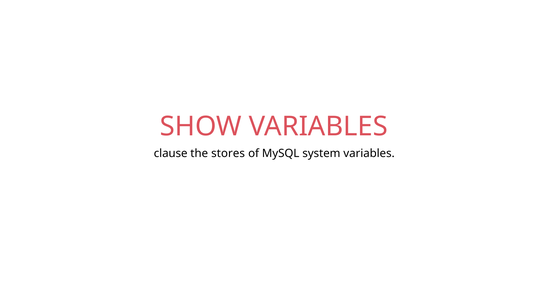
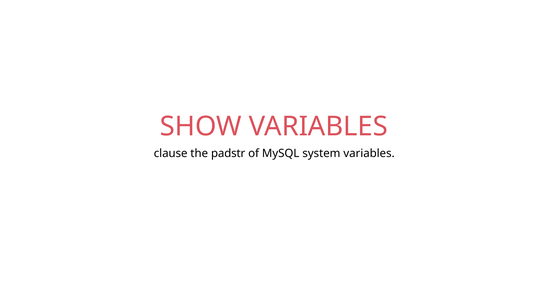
stores: stores -> padstr (228, 154)
